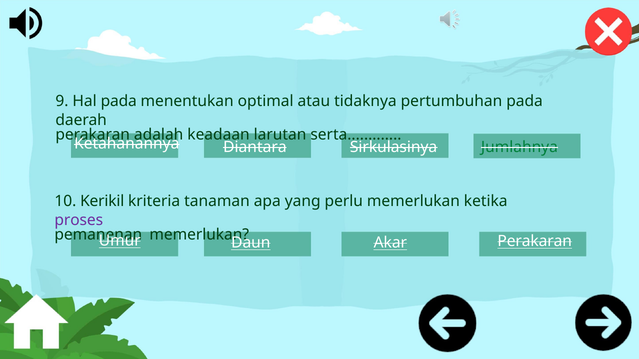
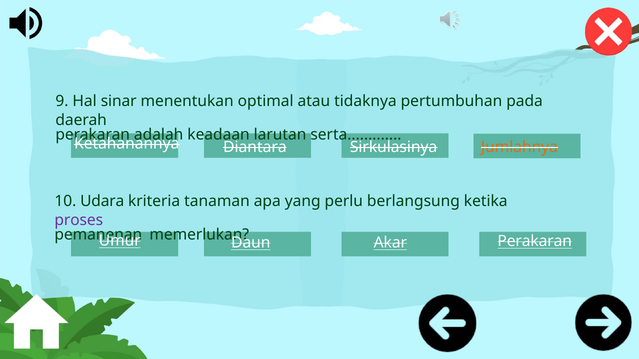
Hal pada: pada -> sinar (119, 101)
Jumlahnya colour: green -> orange (519, 147)
Kerikil: Kerikil -> Udara (102, 201)
perlu memerlukan: memerlukan -> berlangsung (413, 201)
